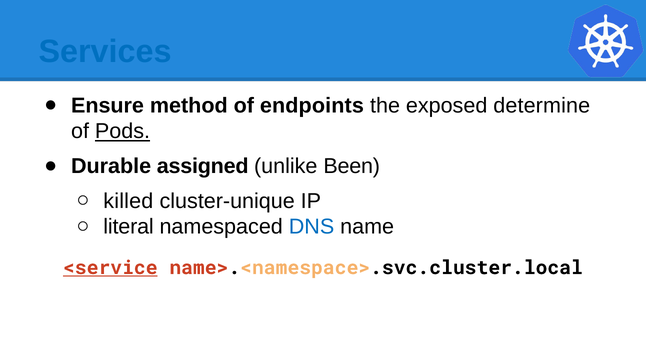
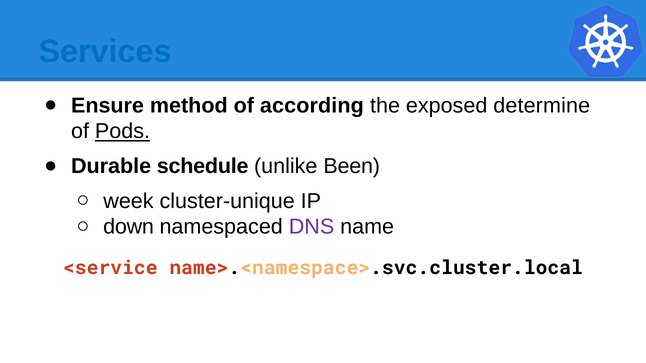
endpoints: endpoints -> according (312, 106)
assigned: assigned -> schedule (203, 166)
killed: killed -> week (128, 201)
literal: literal -> down (129, 227)
DNS colour: blue -> purple (312, 227)
<service underline: present -> none (110, 268)
